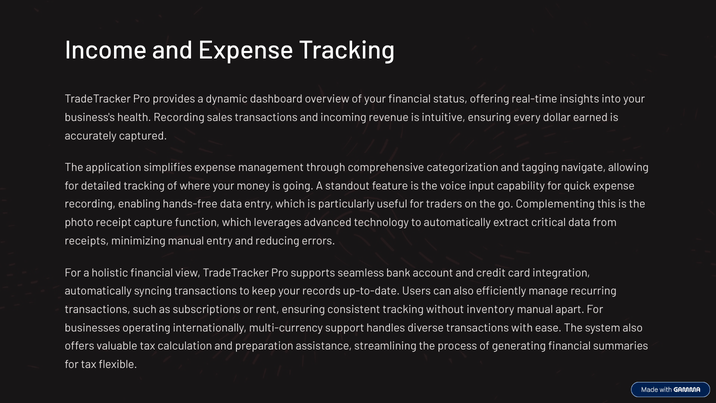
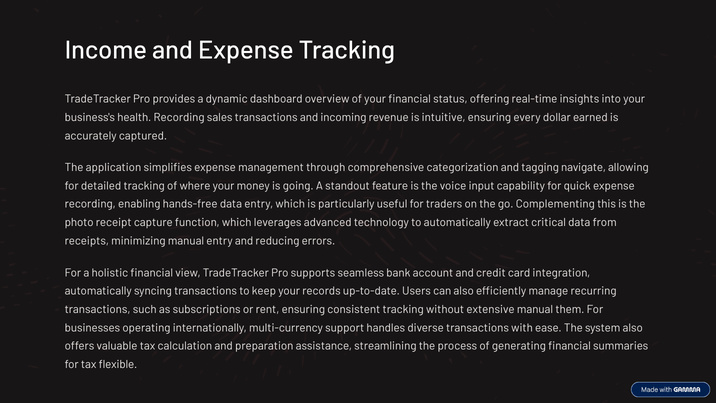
inventory: inventory -> extensive (491, 309)
apart: apart -> them (570, 309)
